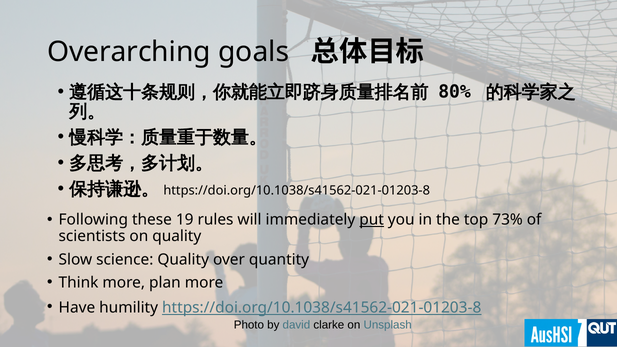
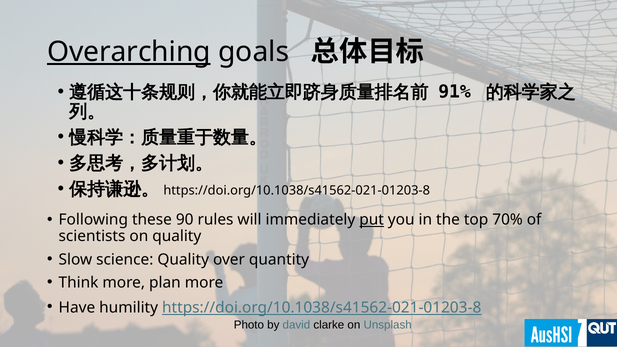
Overarching underline: none -> present (129, 52)
80%: 80% -> 91% (455, 92)
19: 19 -> 90 (185, 220)
73%: 73% -> 70% (508, 220)
